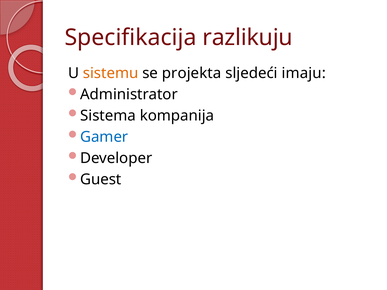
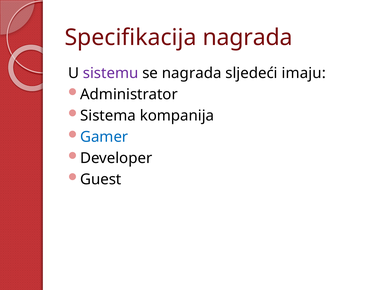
Specifikacija razlikuju: razlikuju -> nagrada (248, 37)
sistemu colour: orange -> purple (111, 73)
se projekta: projekta -> nagrada (192, 73)
